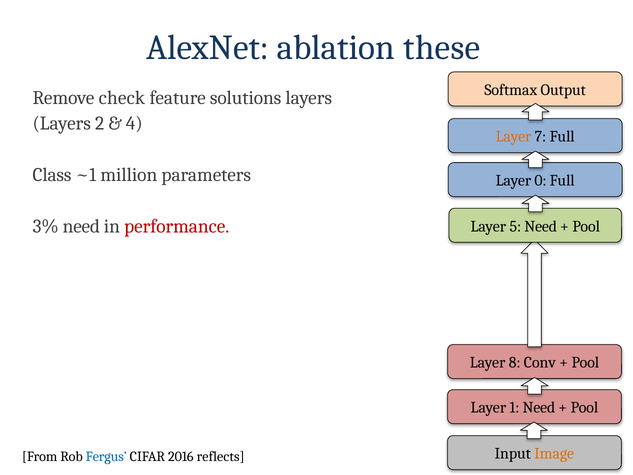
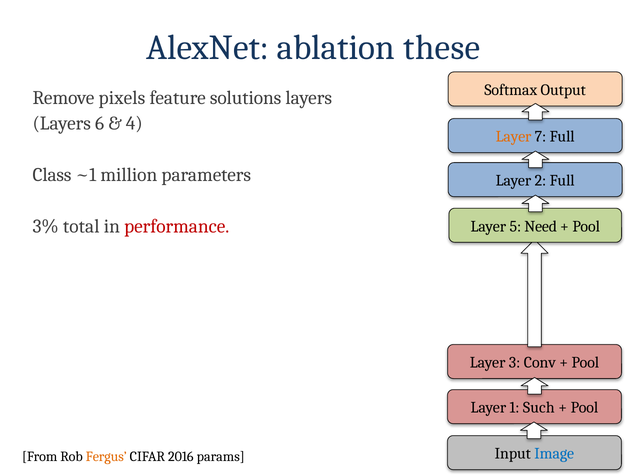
check: check -> pixels (122, 98)
2: 2 -> 6 (100, 123)
0: 0 -> 2 (540, 181)
3% need: need -> total (81, 226)
8: 8 -> 3 (515, 362)
1 Need: Need -> Such (539, 407)
Image colour: orange -> blue (554, 453)
Fergus colour: blue -> orange (106, 456)
reflects: reflects -> params (221, 456)
